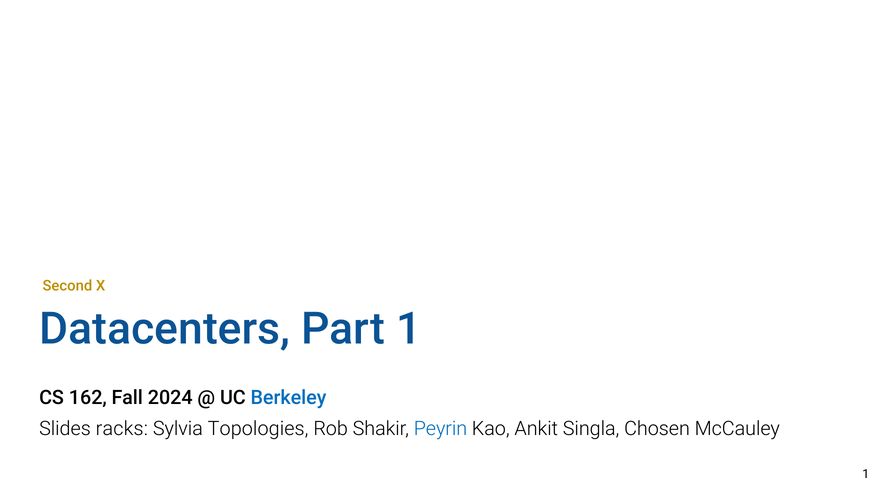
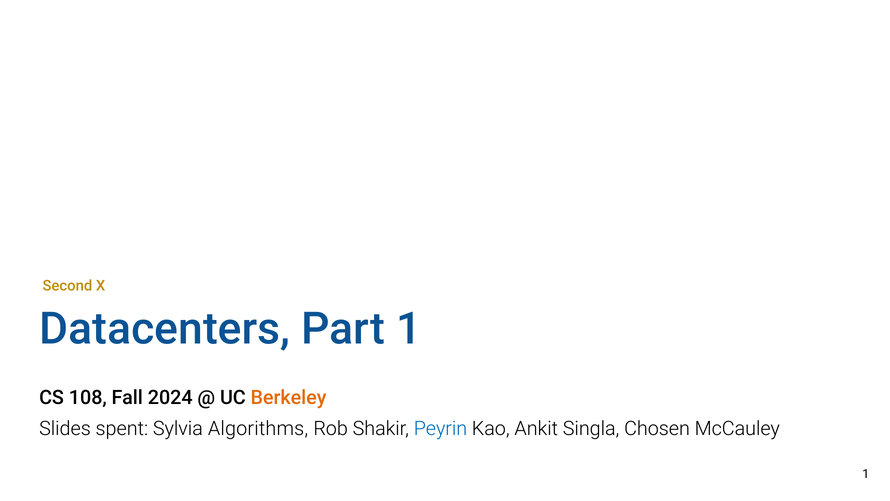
162: 162 -> 108 (88, 397)
Berkeley colour: blue -> orange (288, 397)
racks: racks -> spent (122, 428)
Topologies: Topologies -> Algorithms (258, 428)
